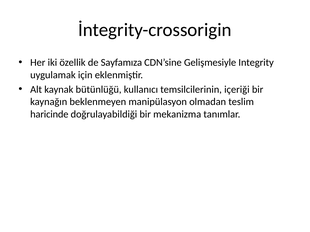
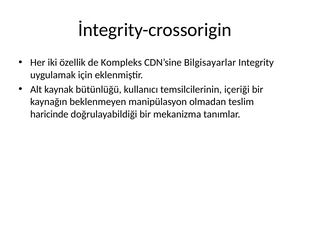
Sayfamıza: Sayfamıza -> Kompleks (121, 63)
Gelişmesiyle: Gelişmesiyle -> Bilgisayarlar (210, 63)
